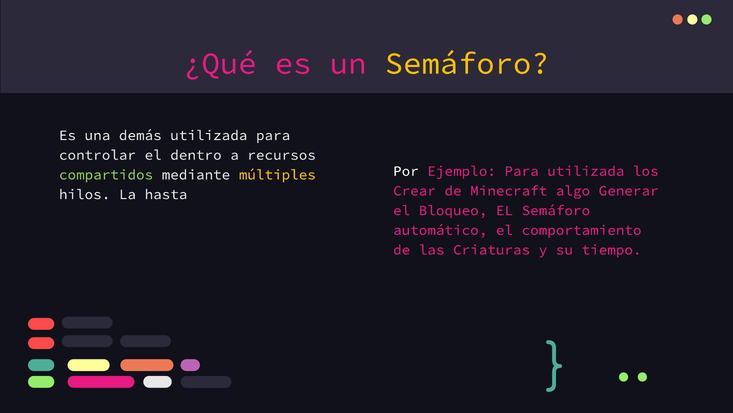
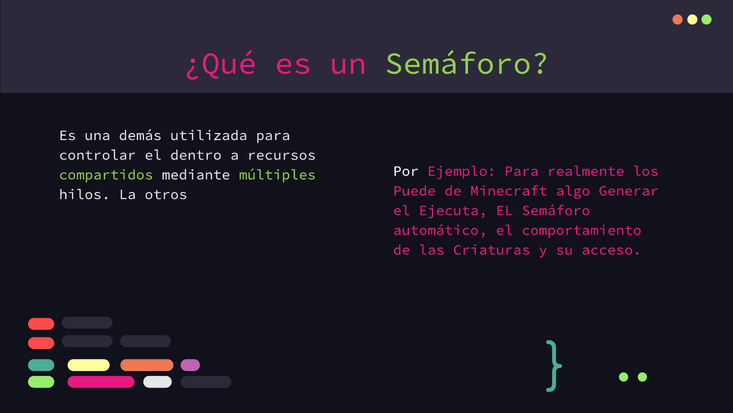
Semáforo colour: yellow -> light green (467, 63)
Para utilizada: utilizada -> realmente (586, 171)
múltiples colour: yellow -> light green (277, 174)
Crear: Crear -> Puede (415, 190)
hasta: hasta -> otros (166, 194)
Bloqueo: Bloqueo -> Ejecuta (453, 210)
tiempo: tiempo -> acceso (612, 249)
